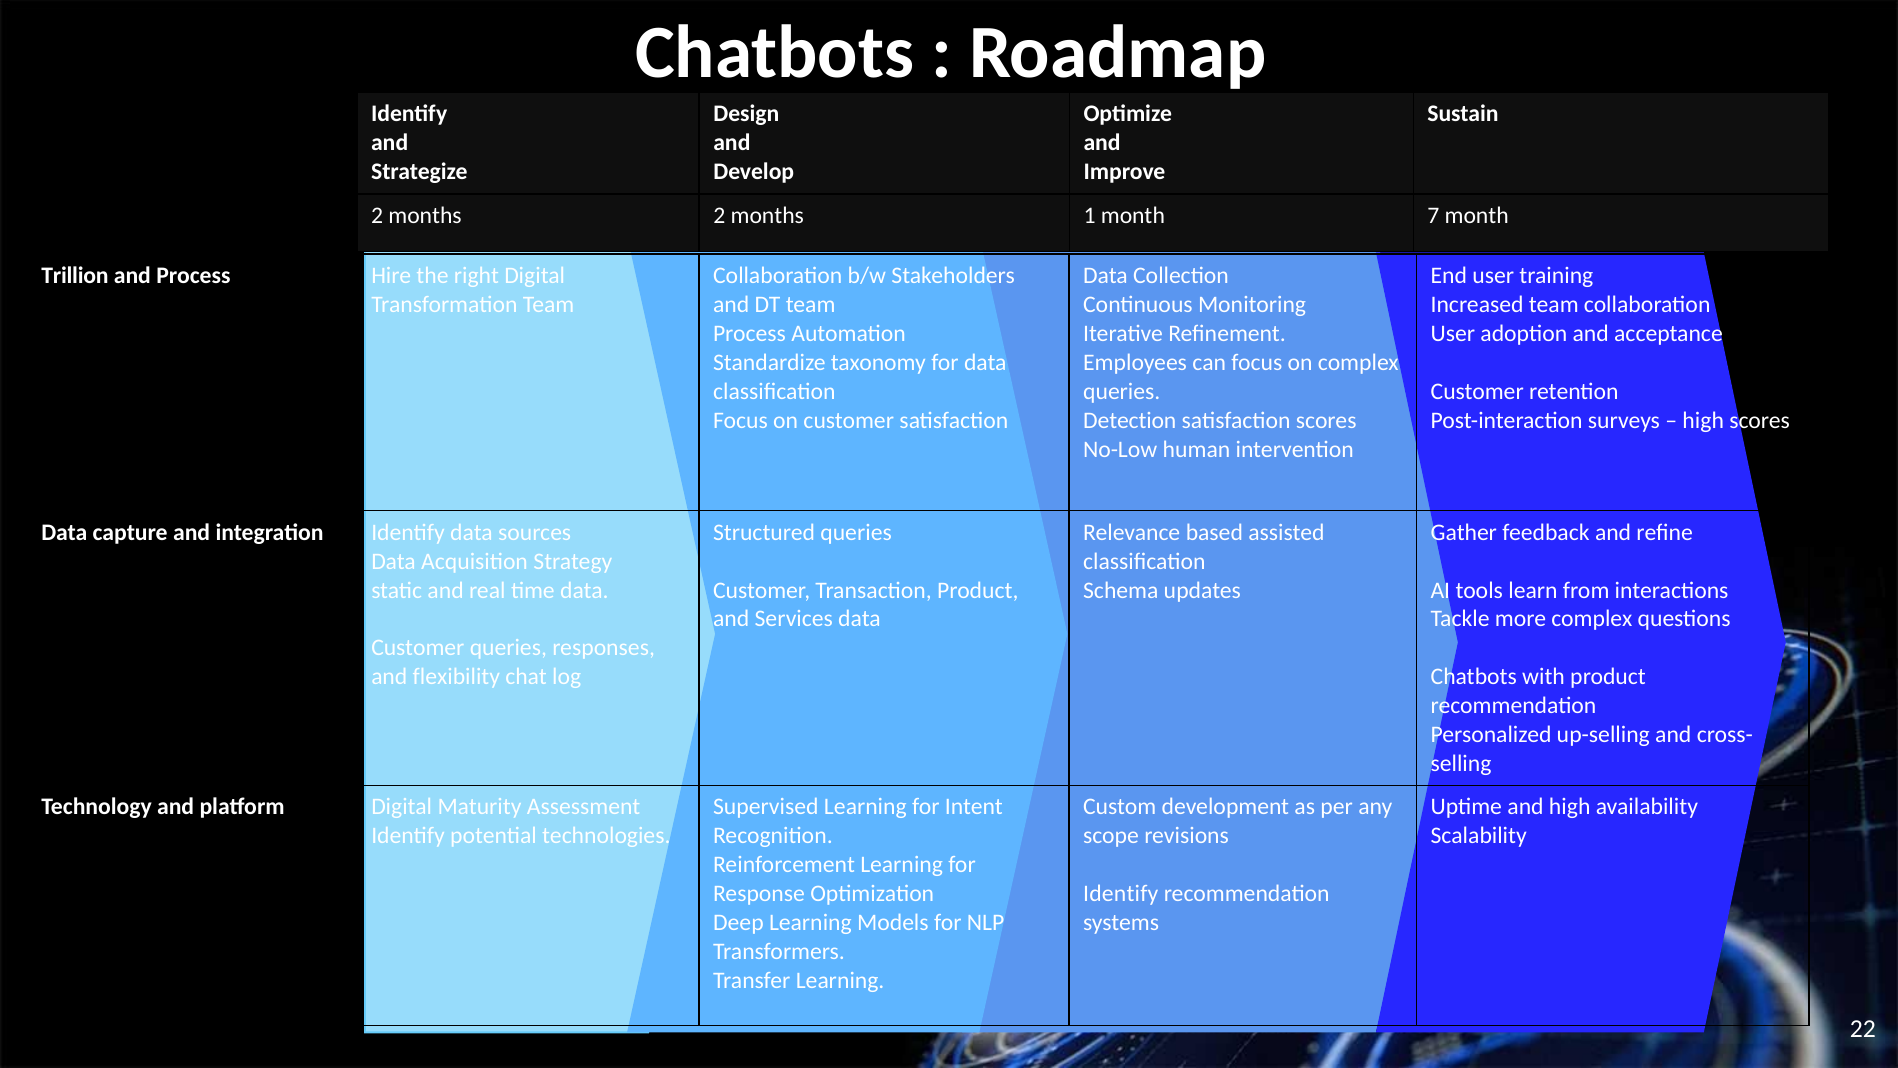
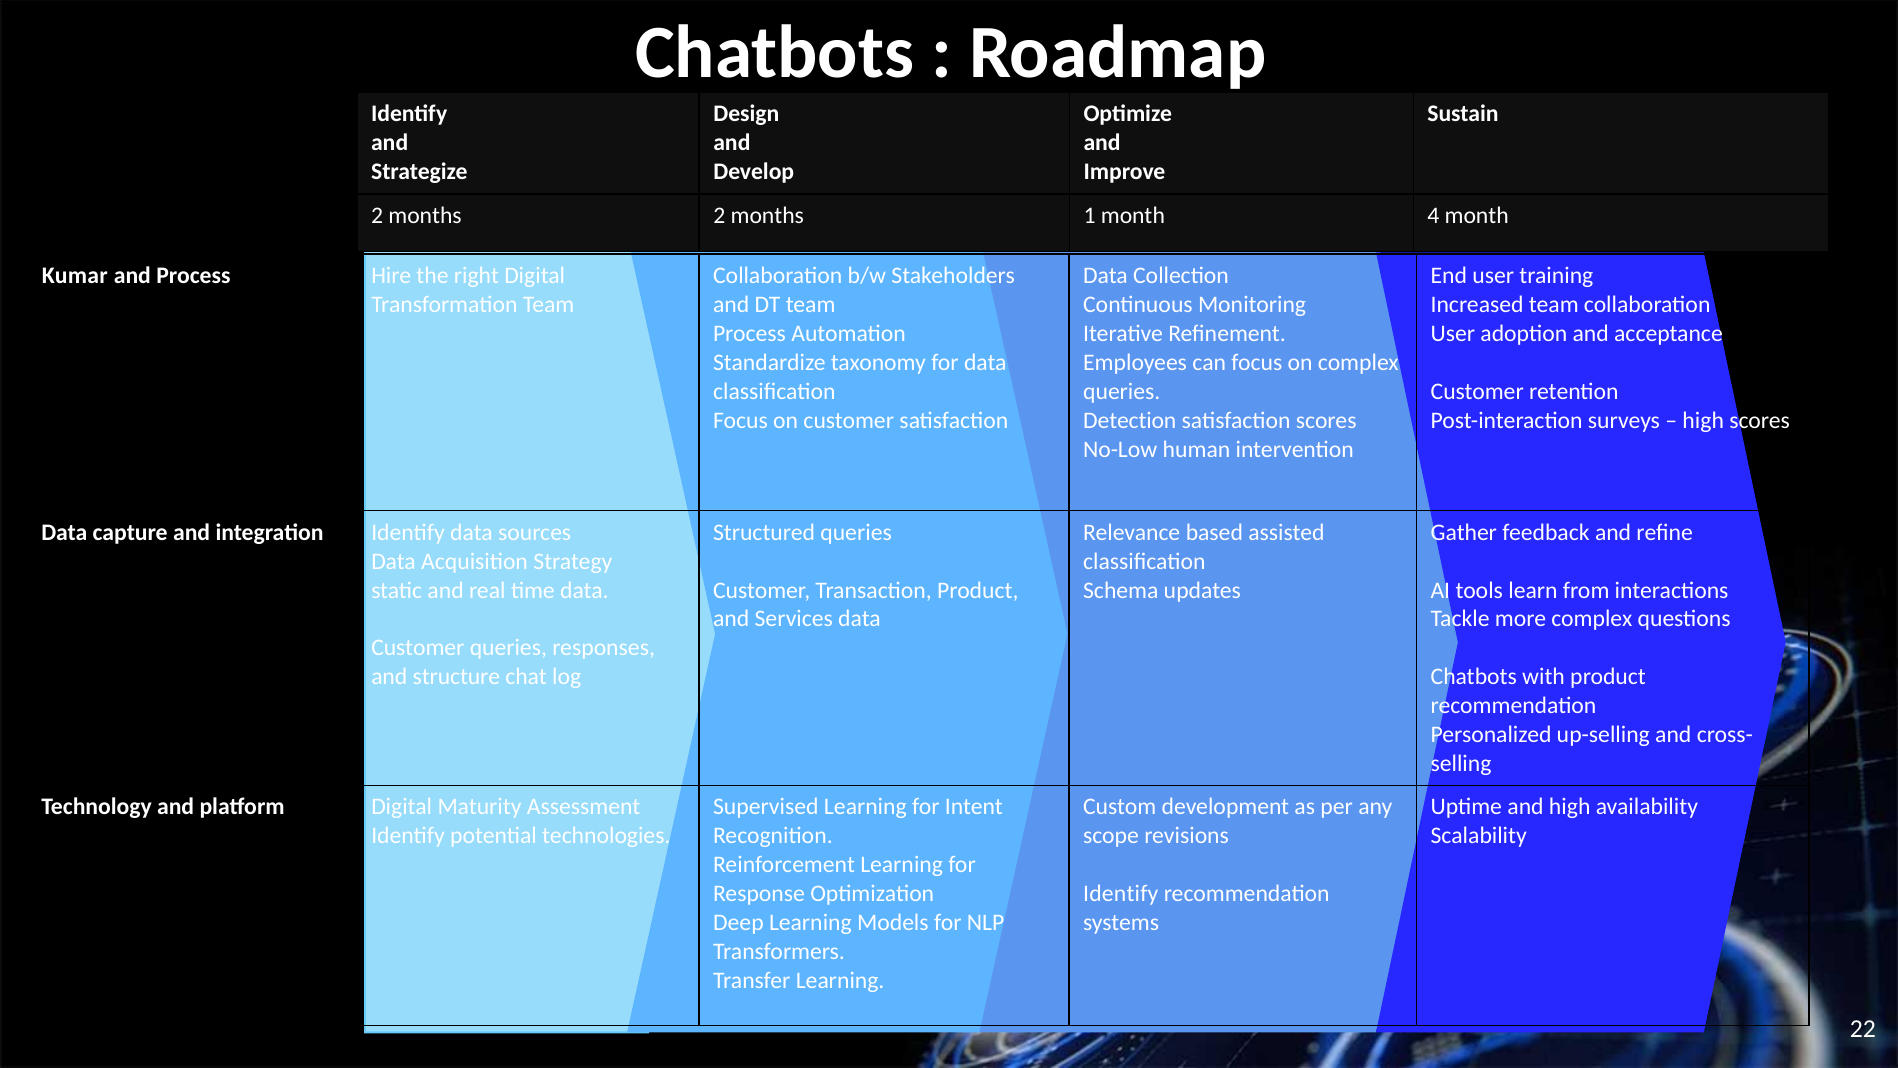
7: 7 -> 4 (1433, 216)
Trillion: Trillion -> Kumar (75, 276)
flexibility: flexibility -> structure (456, 677)
